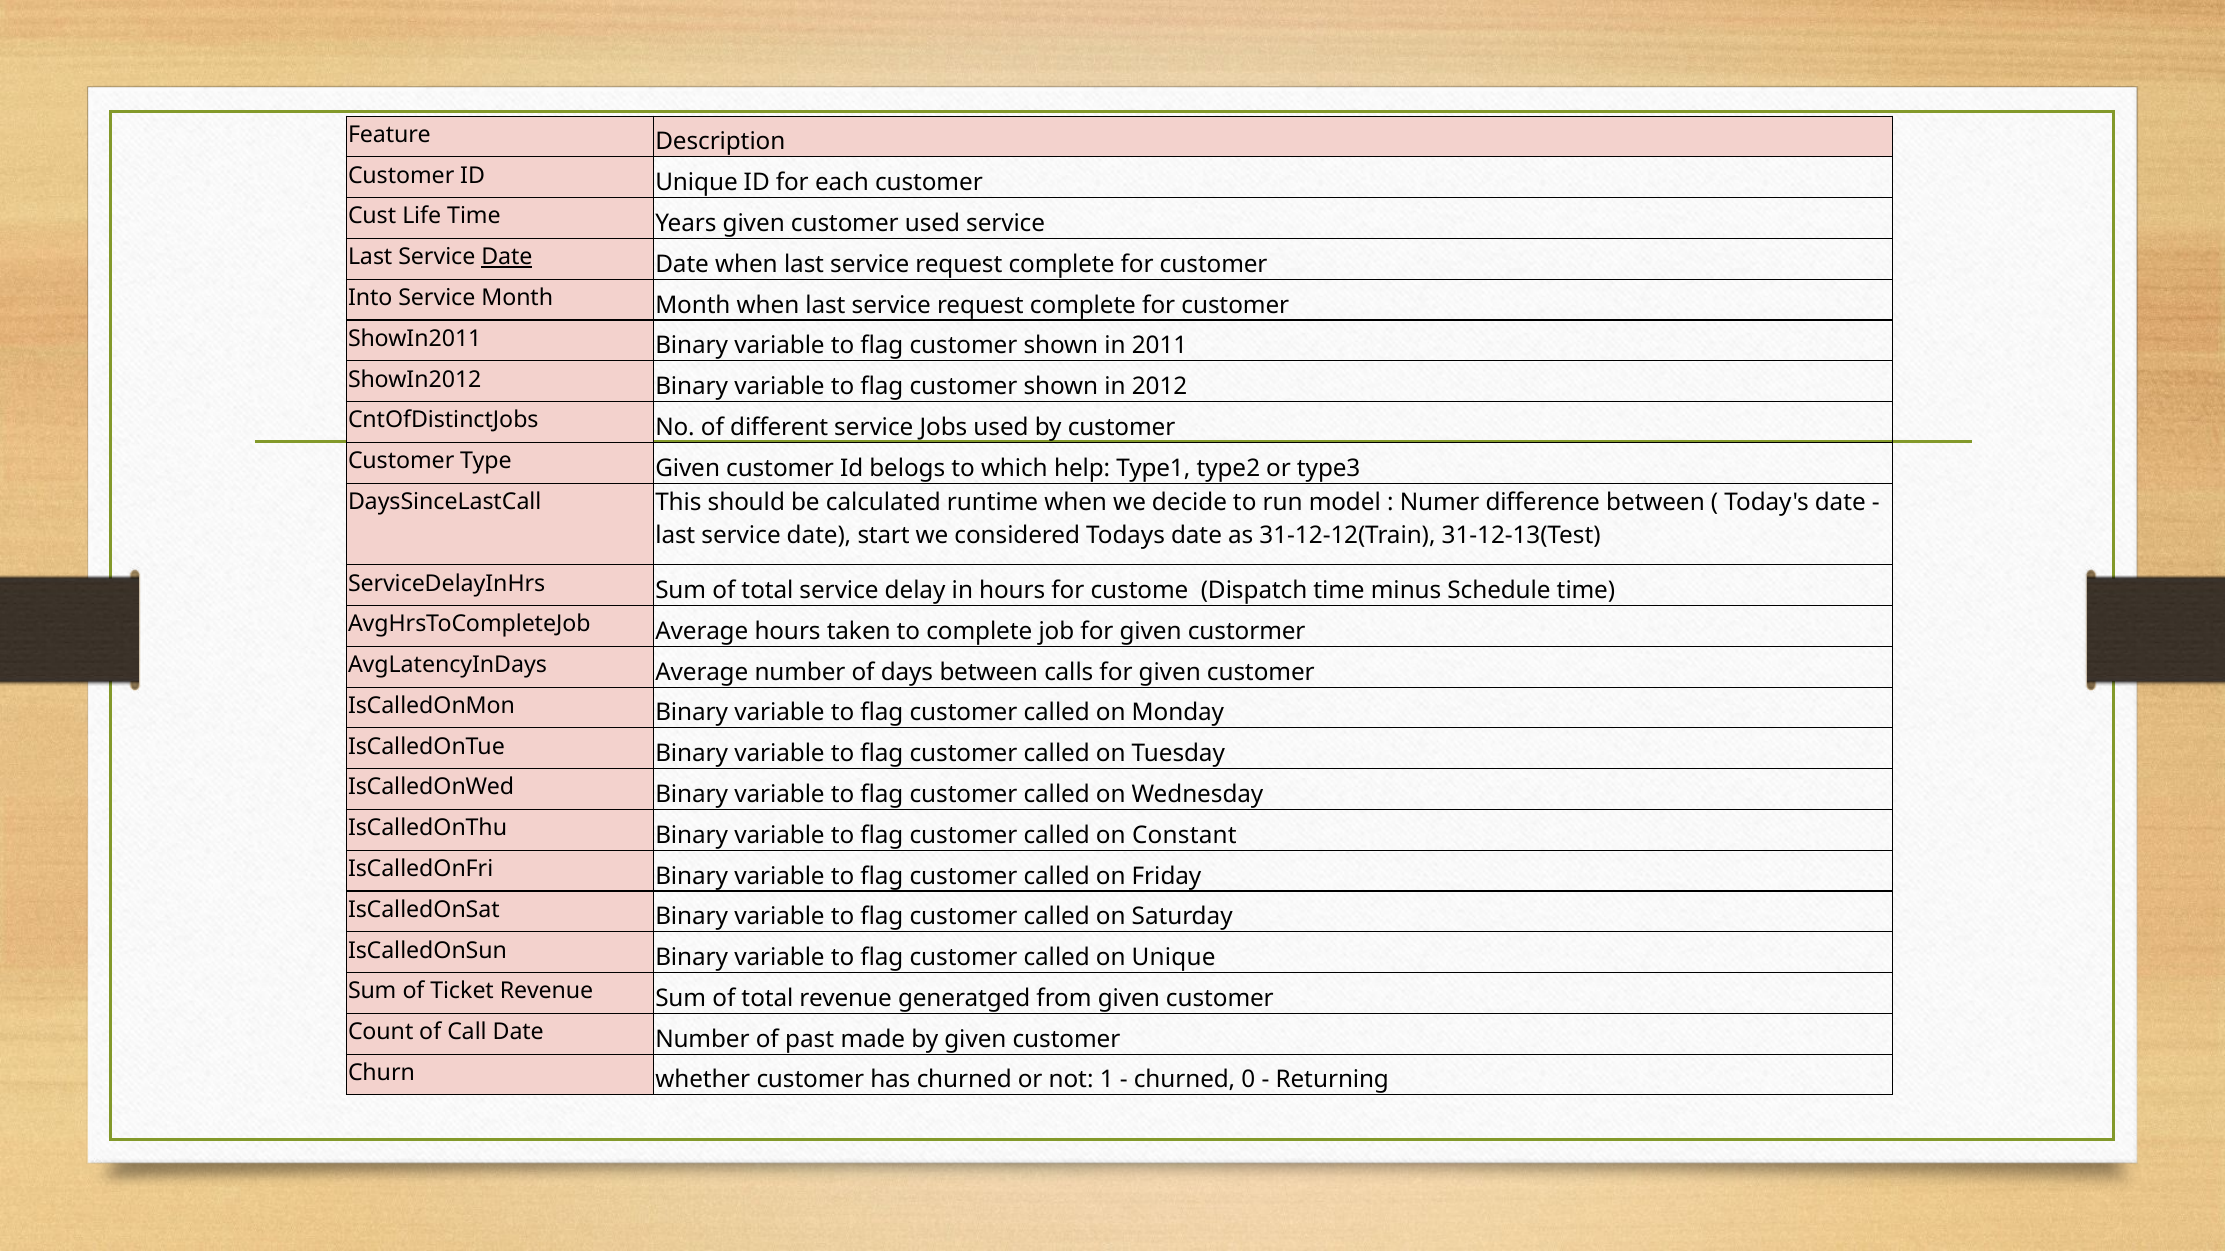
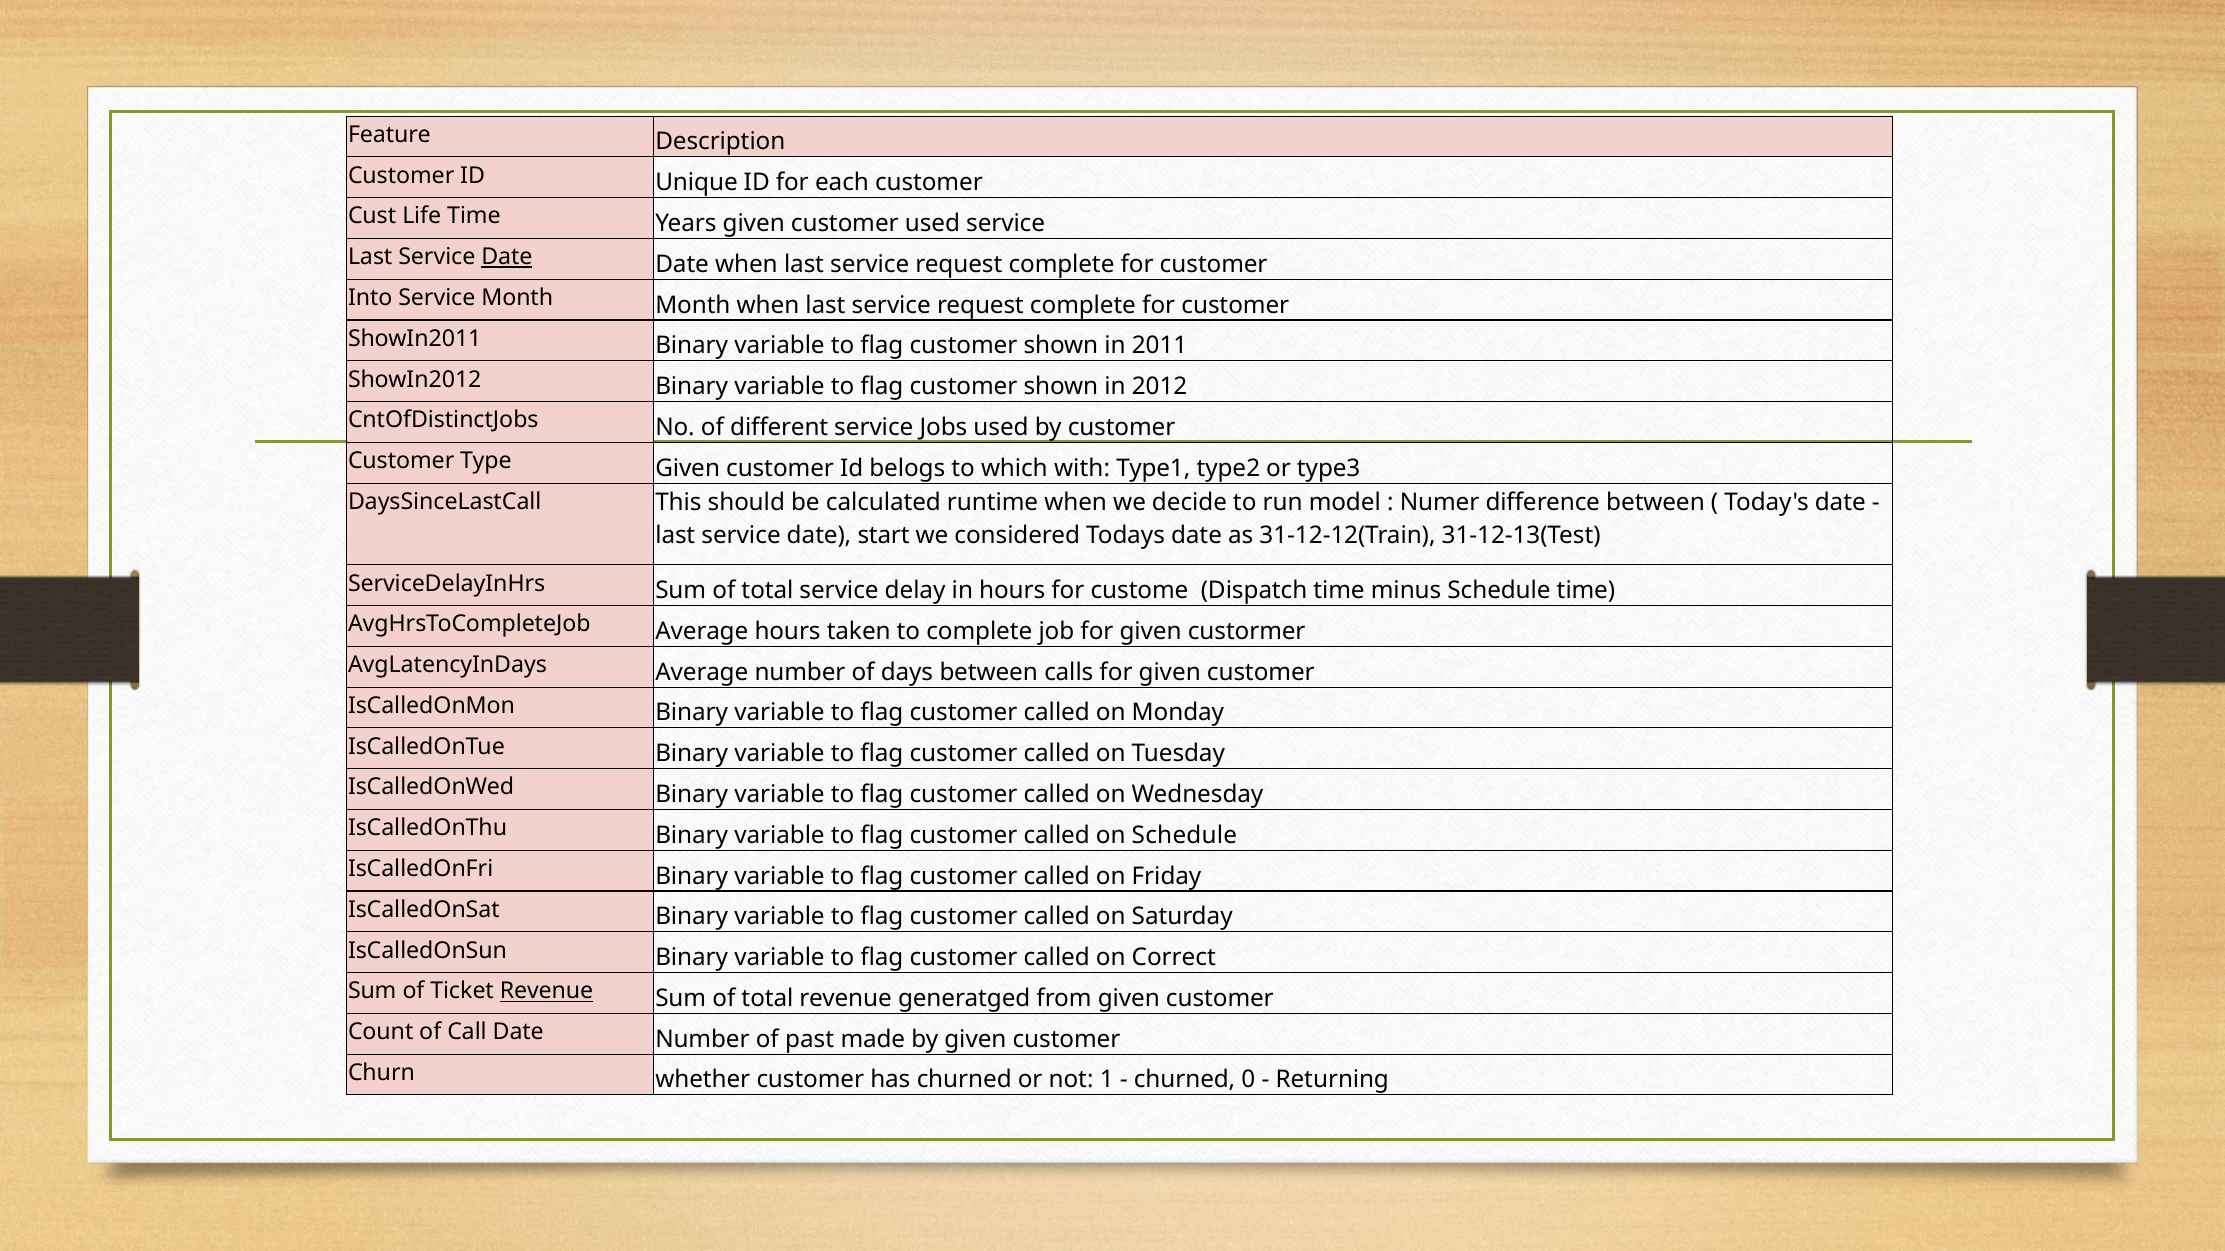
help: help -> with (1082, 468)
on Constant: Constant -> Schedule (1184, 836)
on Unique: Unique -> Correct (1174, 958)
Revenue underline: none -> present (546, 992)
